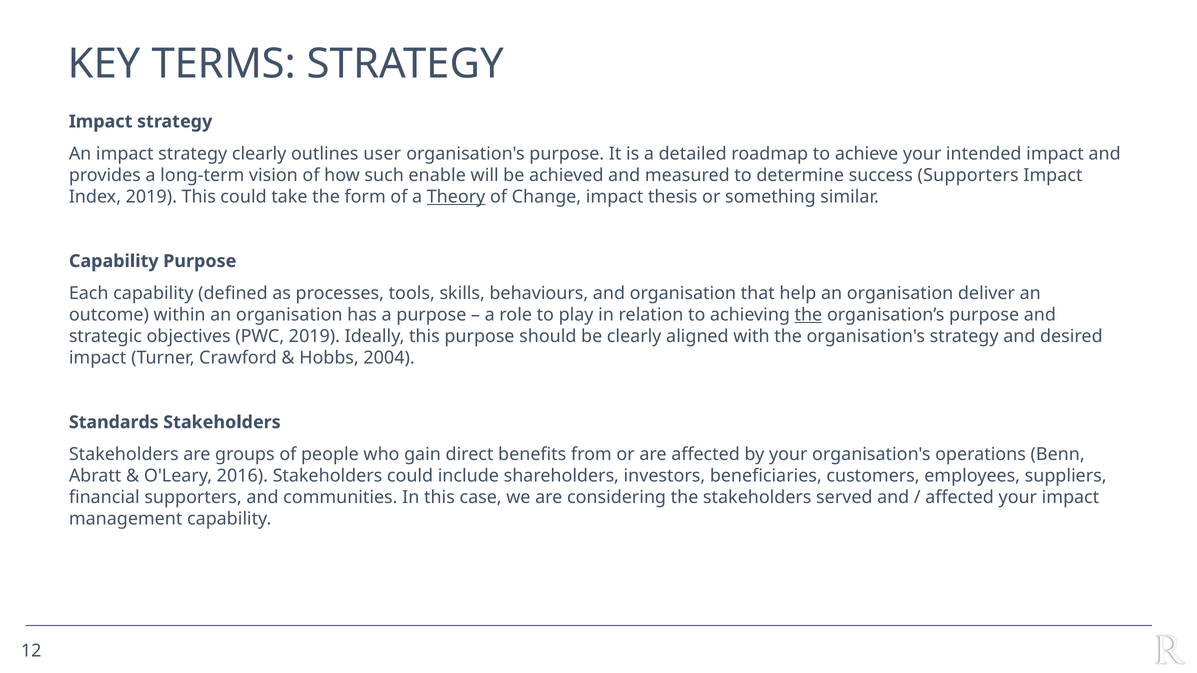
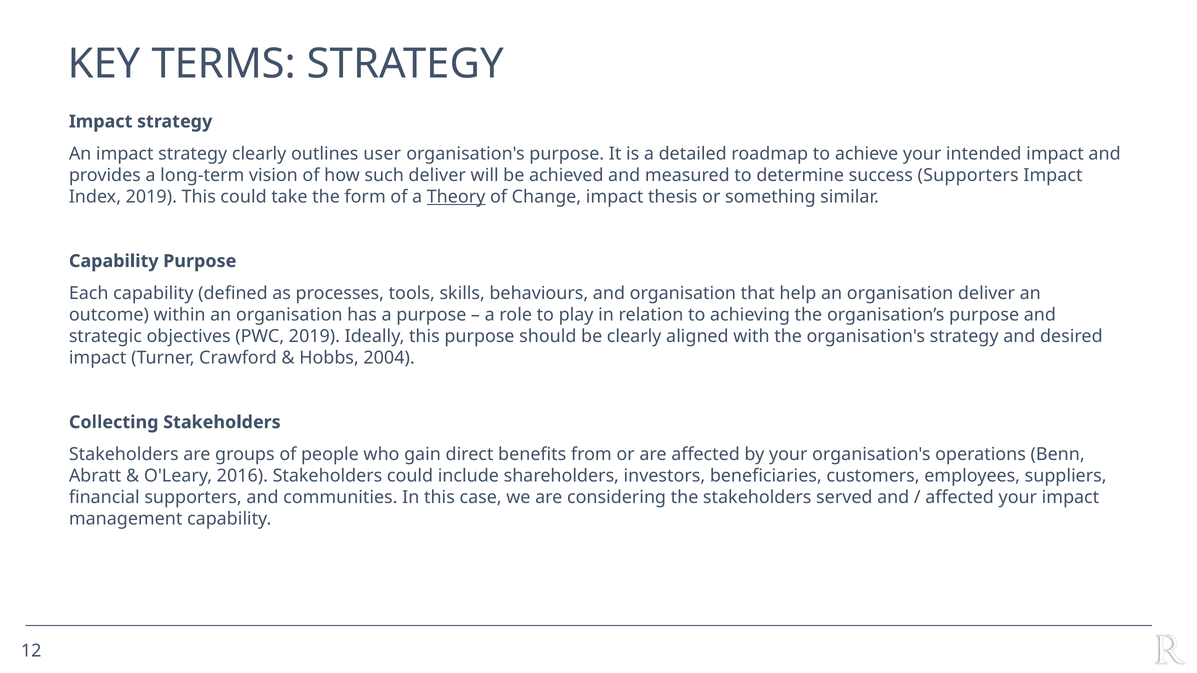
such enable: enable -> deliver (437, 175)
the underline: present -> none (808, 315)
Standards: Standards -> Collecting (114, 422)
